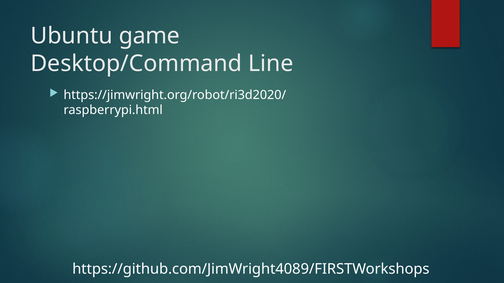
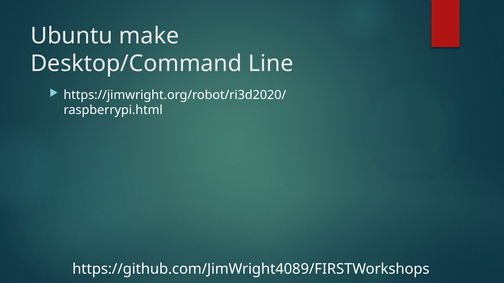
game: game -> make (149, 36)
